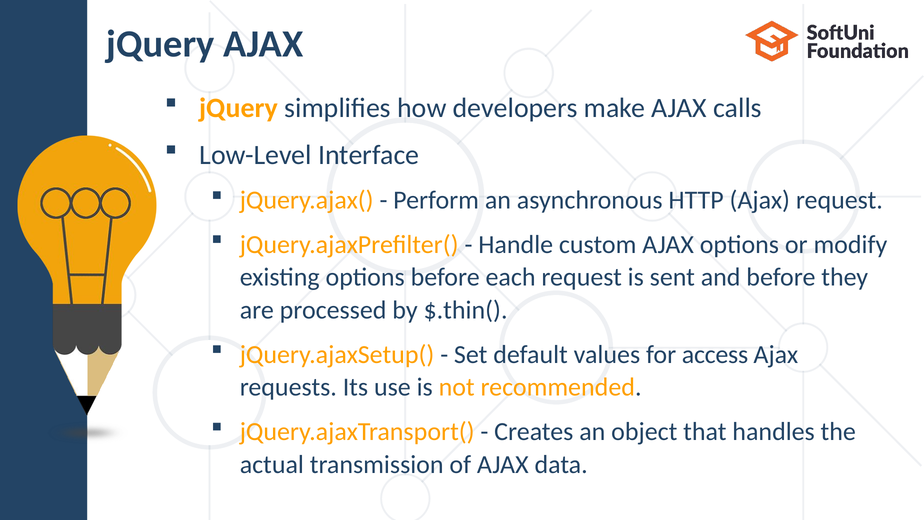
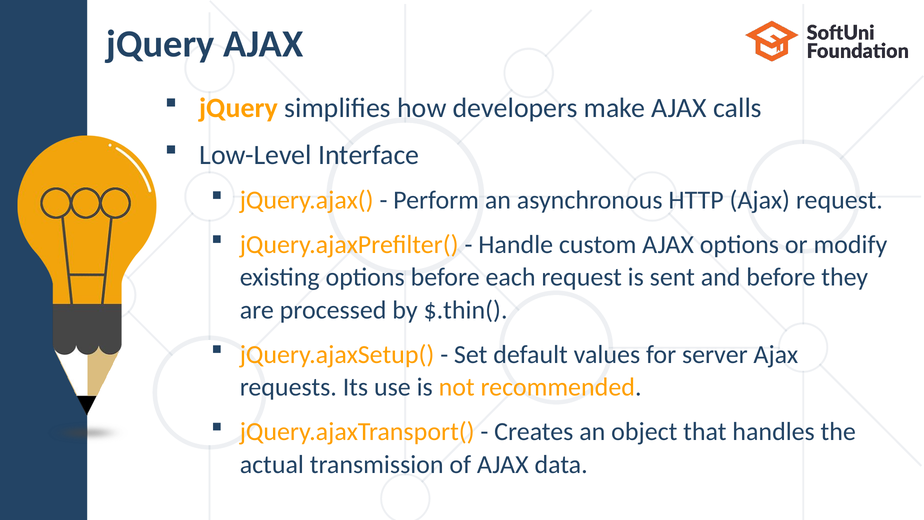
access: access -> server (715, 354)
